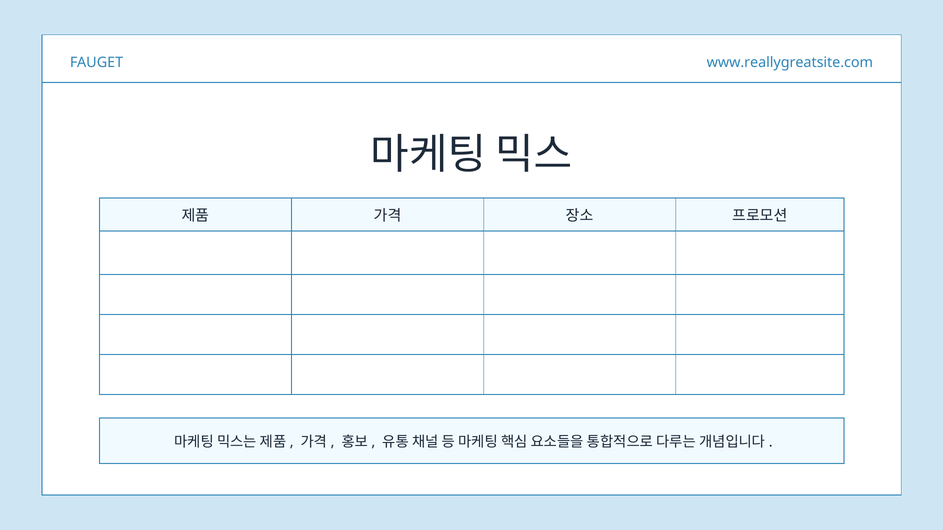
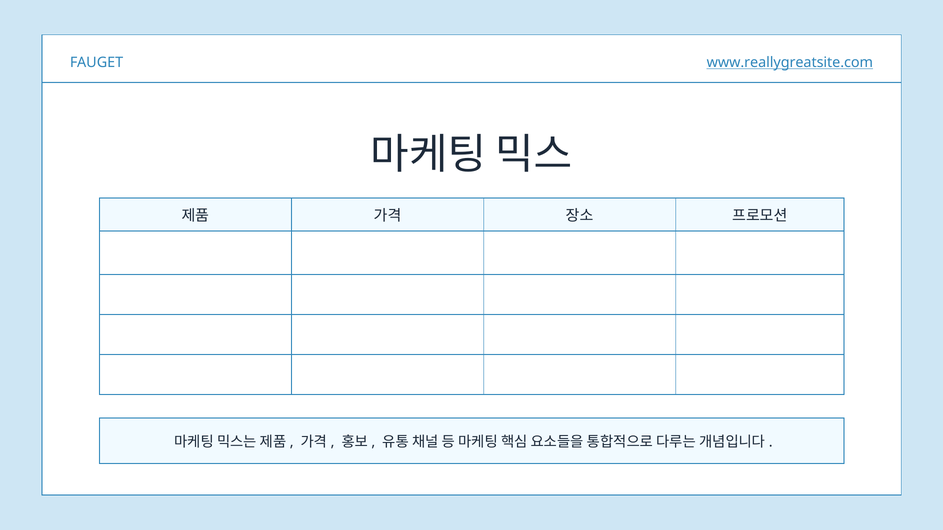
www.reallygreatsite.com underline: none -> present (790, 63)
